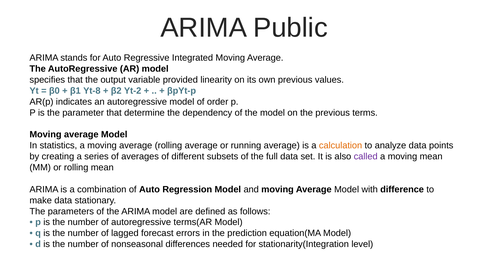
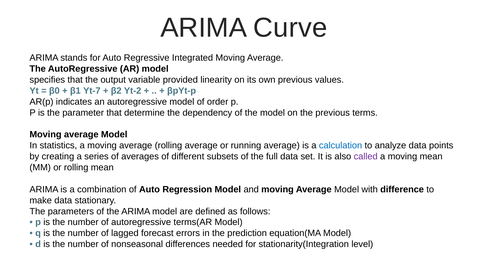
Public: Public -> Curve (290, 28)
Yt-8: Yt-8 -> Yt-7 (92, 91)
calculation colour: orange -> blue (341, 146)
